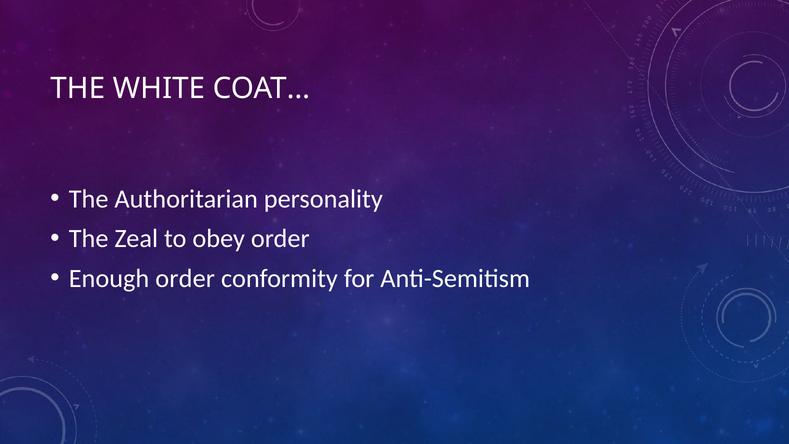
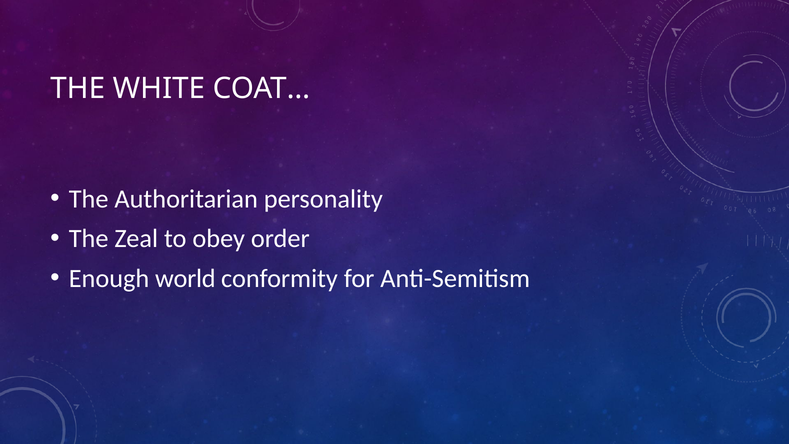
Enough order: order -> world (185, 278)
